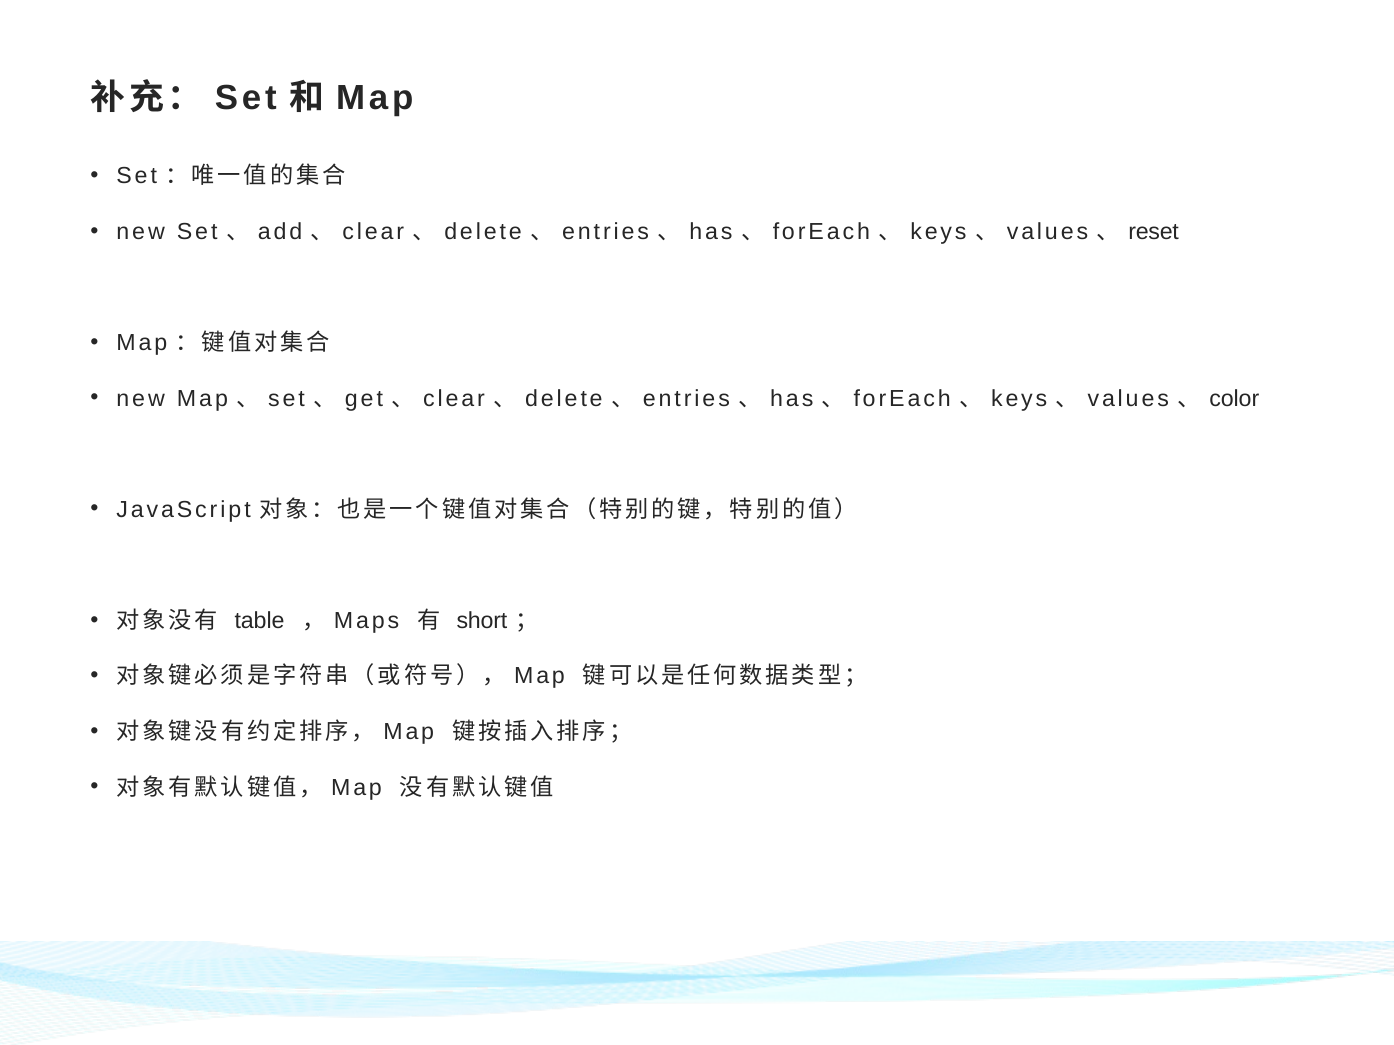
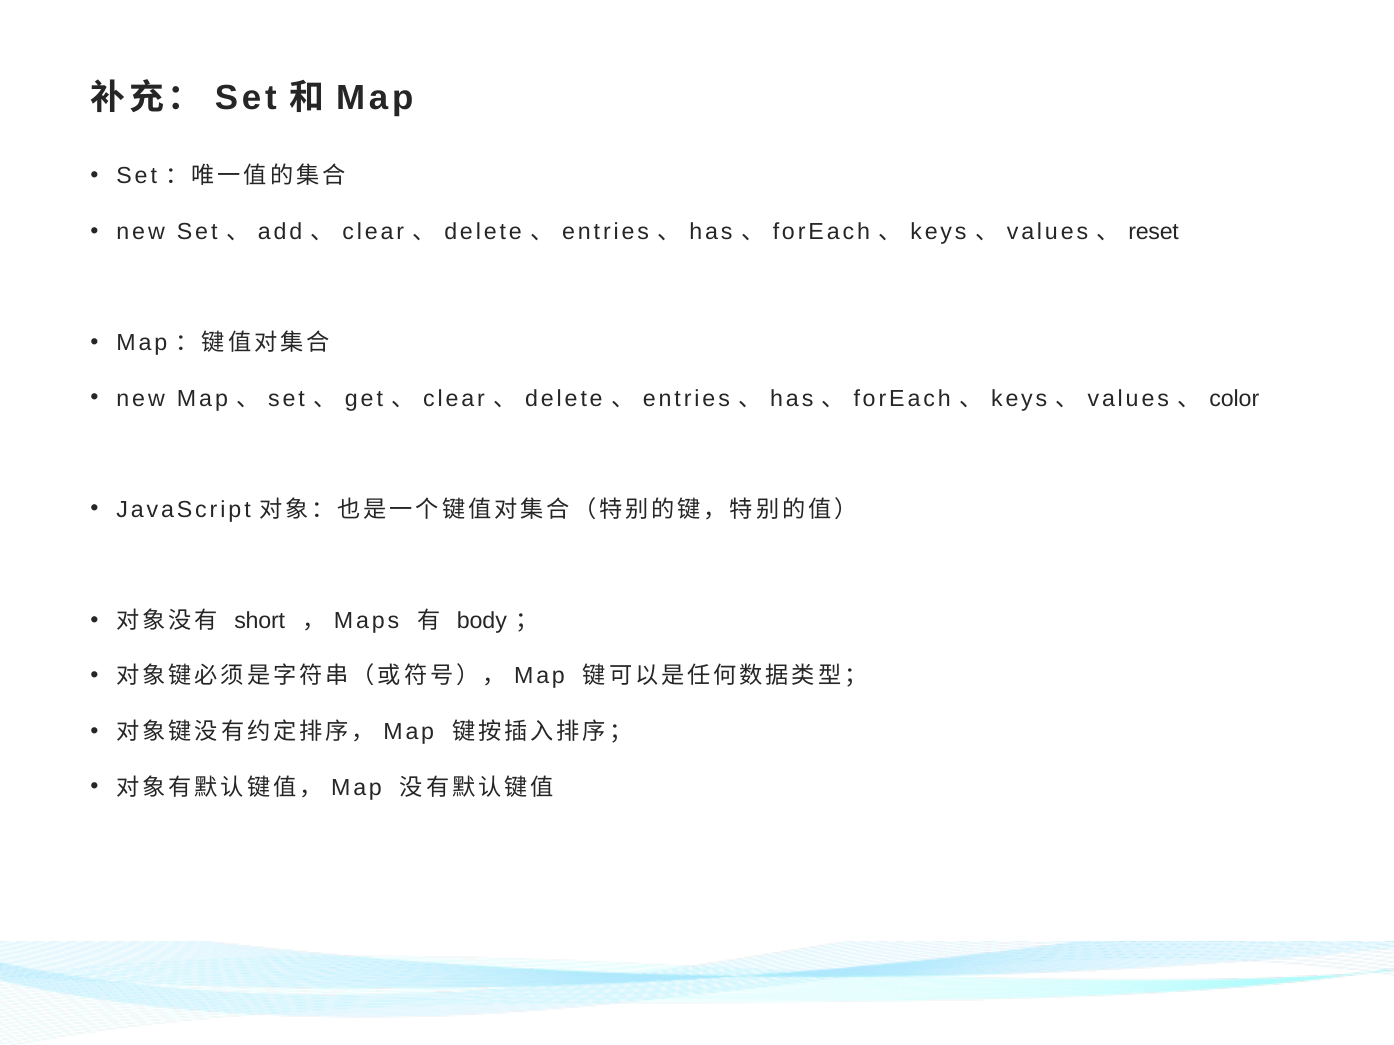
table: table -> short (260, 621)
short: short -> body (482, 621)
